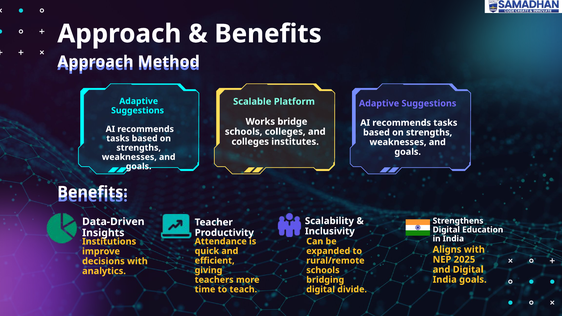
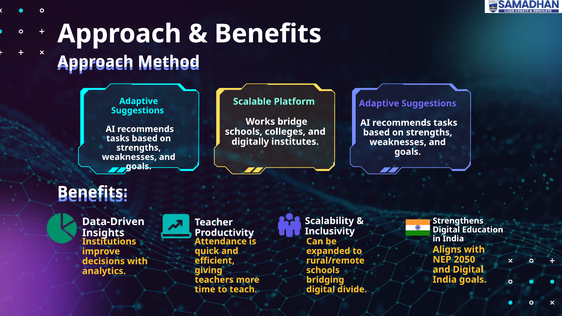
colleges: colleges -> digitally (250, 142)
2025: 2025 -> 2050 (464, 260)
